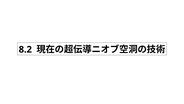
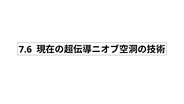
8.2: 8.2 -> 7.6 (25, 49)
